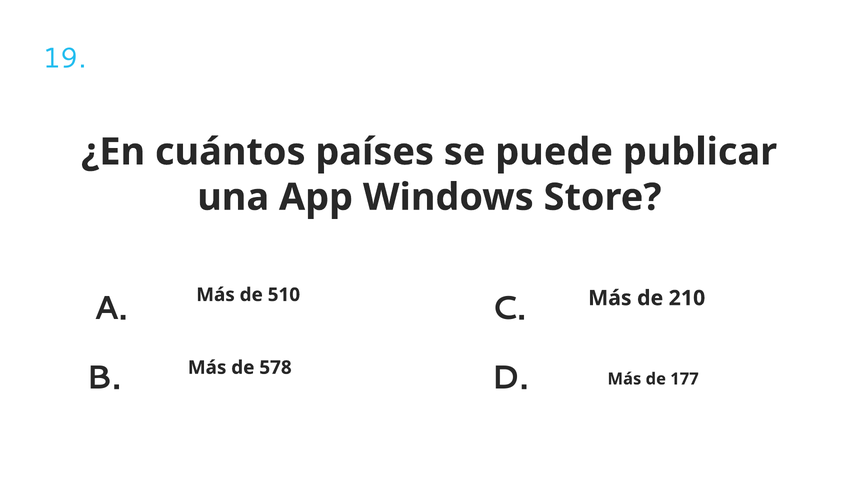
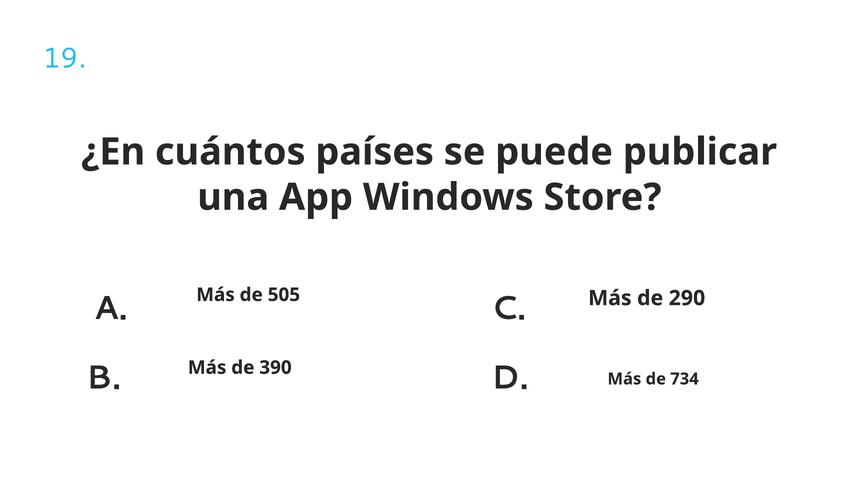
510: 510 -> 505 (284, 295)
210: 210 -> 290 (687, 298)
578: 578 -> 390 (276, 368)
177: 177 -> 734 (685, 379)
